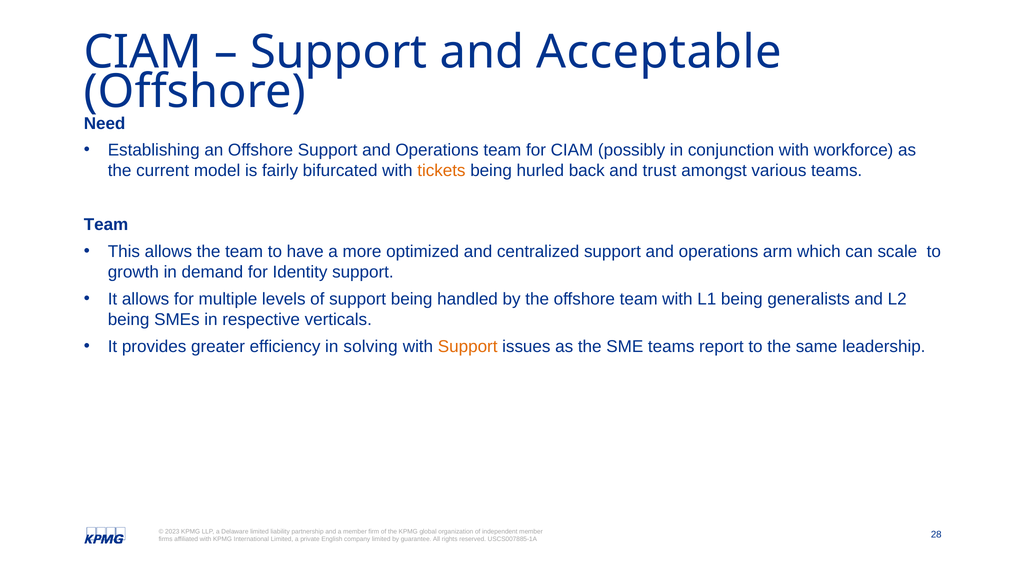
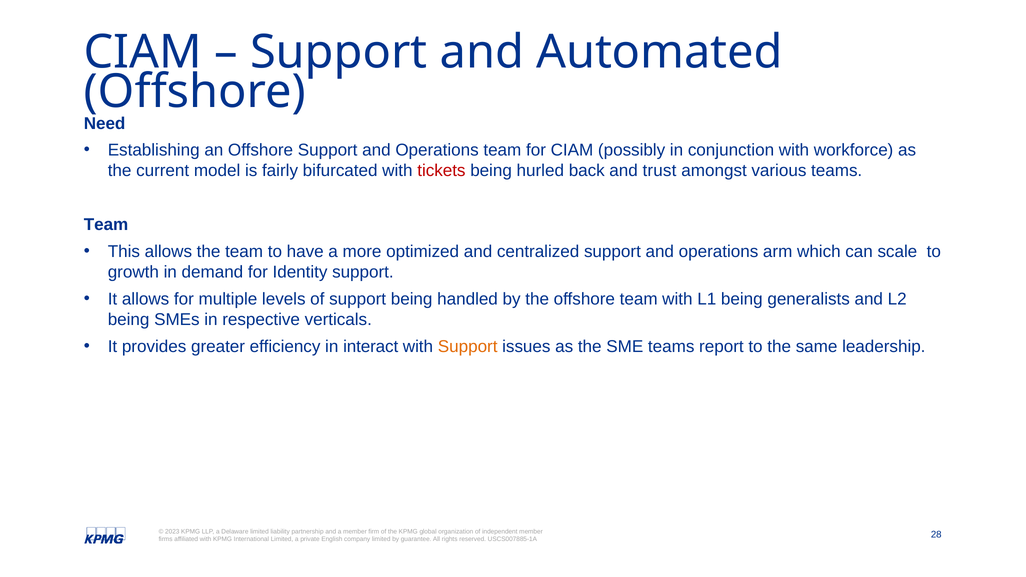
Acceptable: Acceptable -> Automated (659, 52)
tickets colour: orange -> red (441, 171)
solving: solving -> interact (371, 347)
